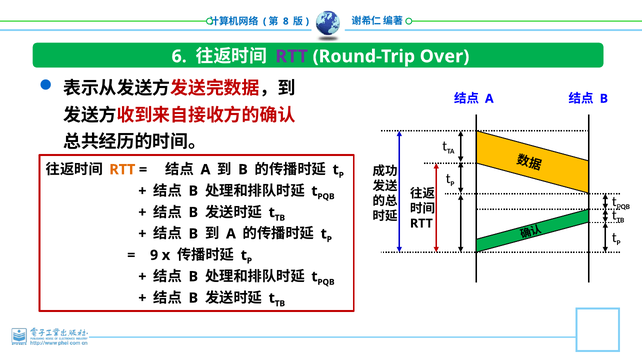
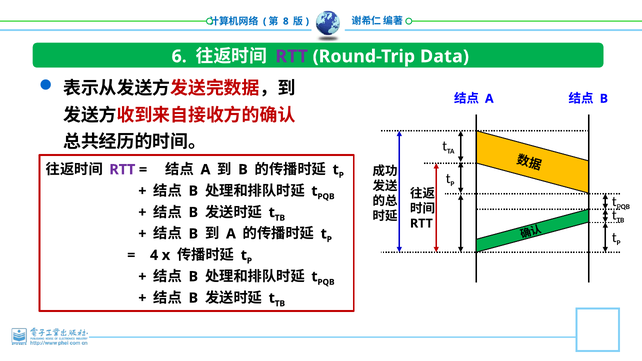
Over: Over -> Data (445, 56)
RTT colour: orange -> purple (122, 170)
9: 9 -> 4 (154, 255)
